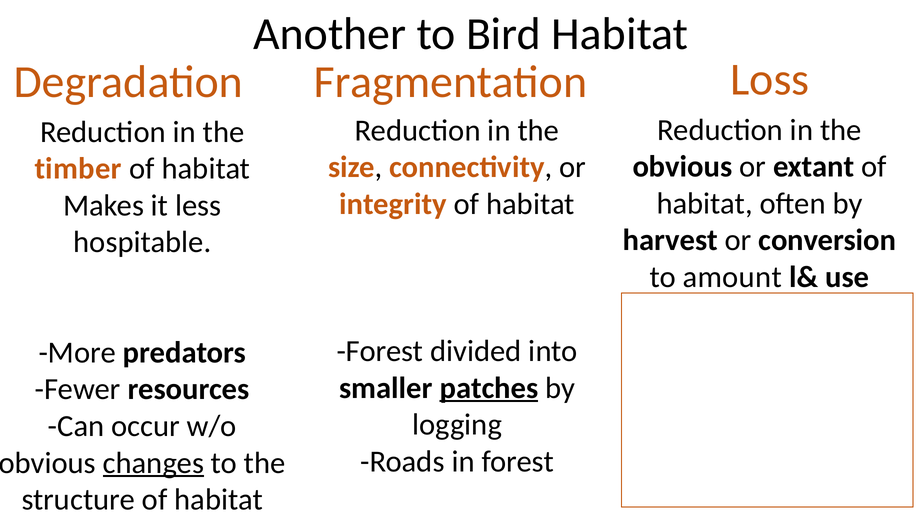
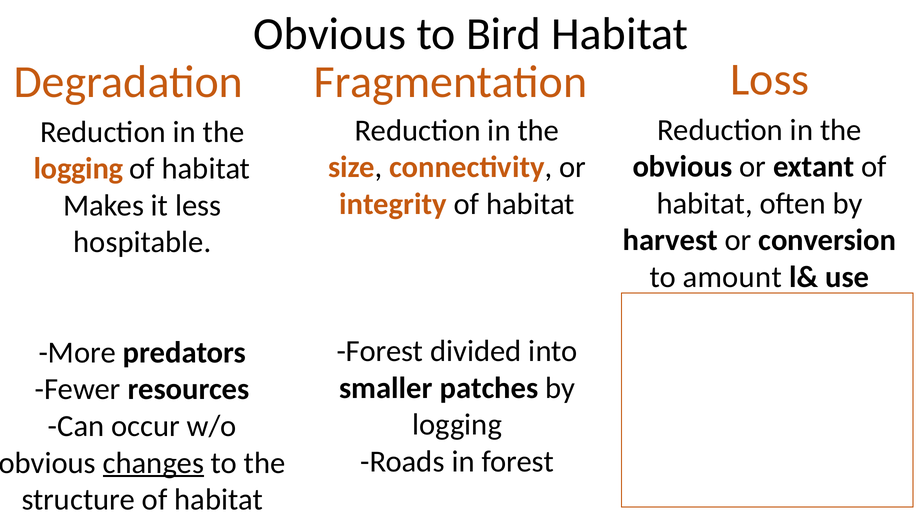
Another: Another -> Obvious (330, 34)
timber: timber -> logging (78, 169)
patches underline: present -> none (489, 388)
